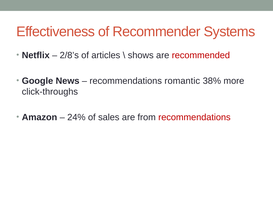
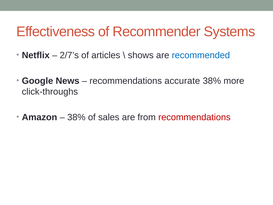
2/8’s: 2/8’s -> 2/7’s (69, 55)
recommended colour: red -> blue (201, 55)
romantic: romantic -> accurate (182, 81)
24%: 24% -> 38% (76, 117)
